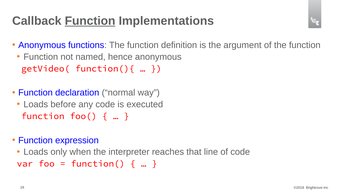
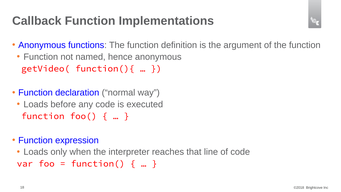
Function underline: present -> none (90, 21)
